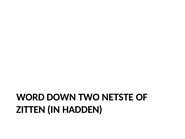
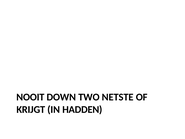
WORD: WORD -> NOOIT (30, 97)
ZITTEN: ZITTEN -> KRIJGT (31, 109)
